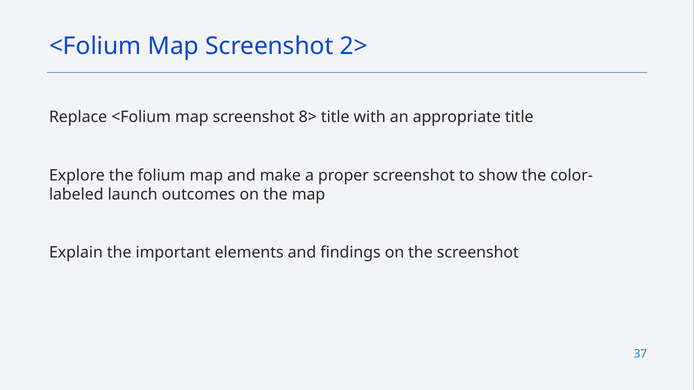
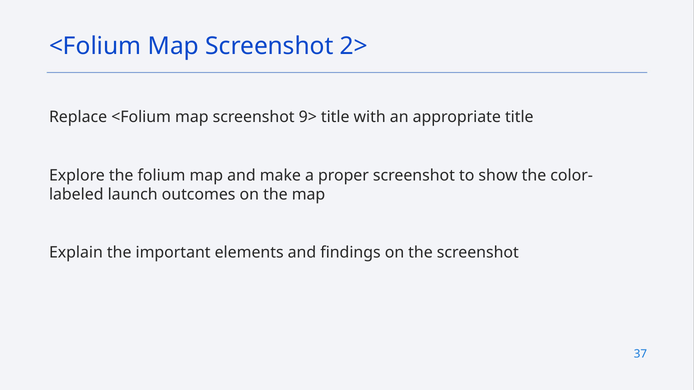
8>: 8> -> 9> (308, 117)
